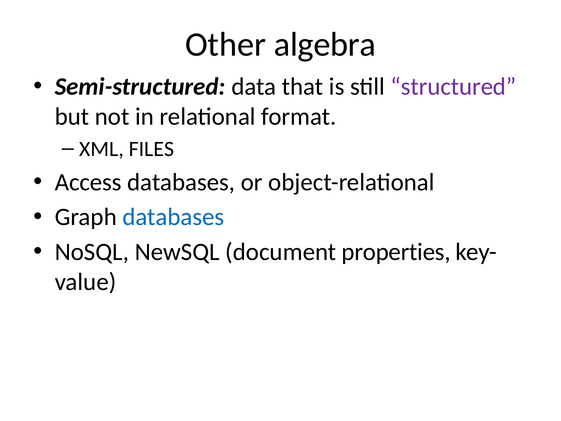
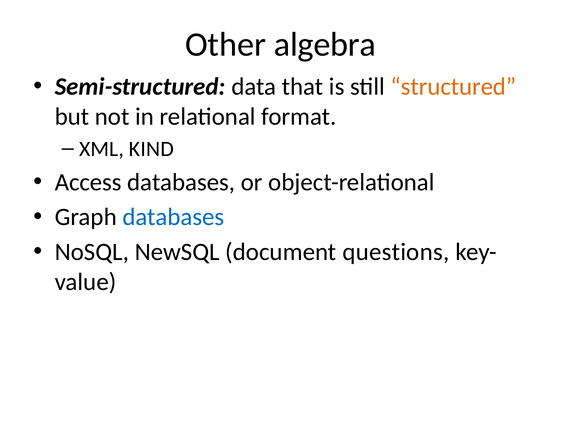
structured colour: purple -> orange (453, 87)
FILES: FILES -> KIND (151, 149)
properties: properties -> questions (396, 252)
